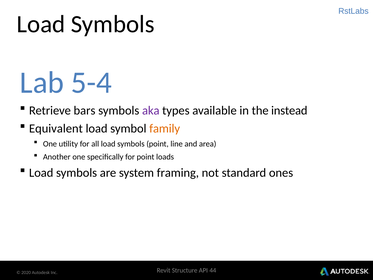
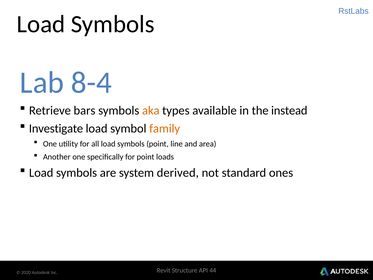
5-4: 5-4 -> 8-4 (91, 83)
aka colour: purple -> orange (151, 110)
Equivalent: Equivalent -> Investigate (56, 128)
framing: framing -> derived (178, 173)
